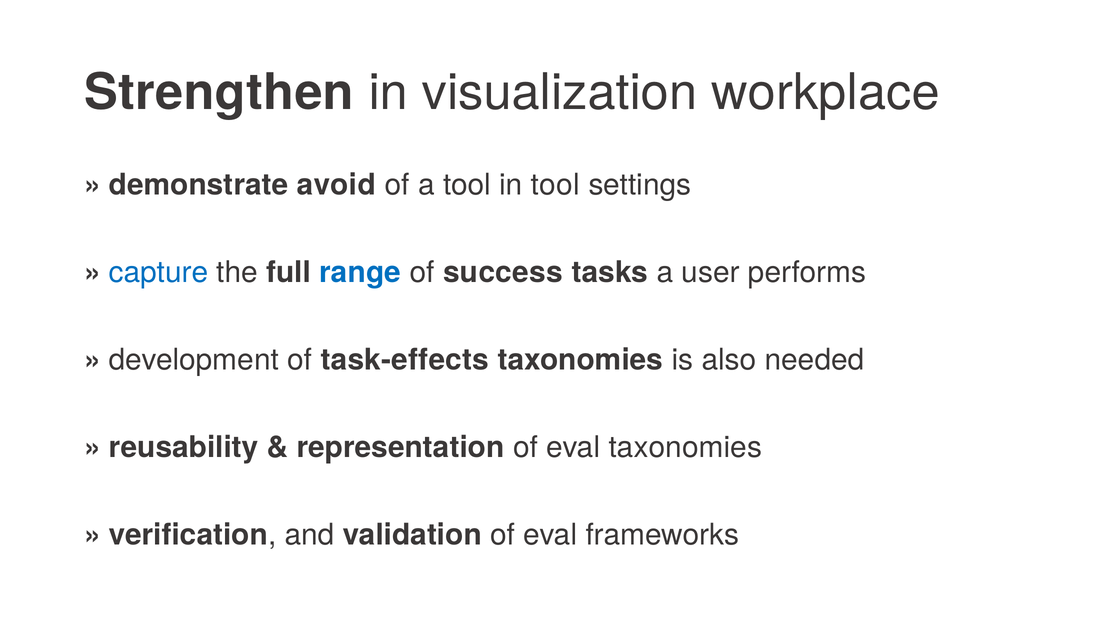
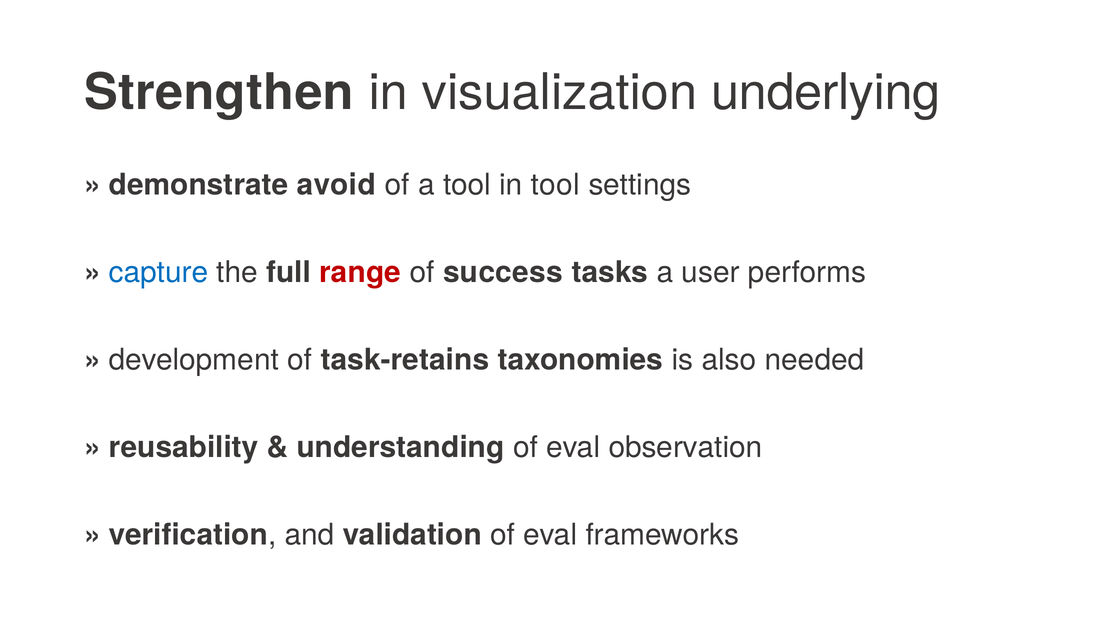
workplace: workplace -> underlying (826, 93)
range colour: blue -> red (360, 273)
task-effects: task-effects -> task-retains (405, 360)
representation: representation -> understanding (401, 448)
eval taxonomies: taxonomies -> observation (685, 448)
